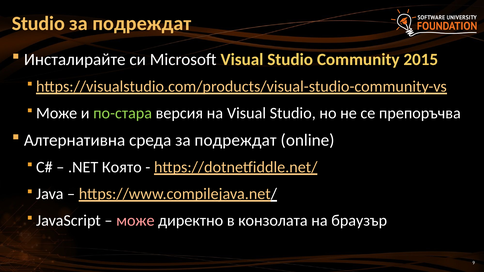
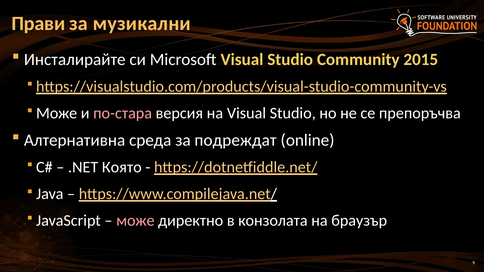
Studio: Studio -> Прави (38, 24)
подреждат: подреждат -> музикални (142, 24)
по-стара colour: light green -> pink (123, 113)
